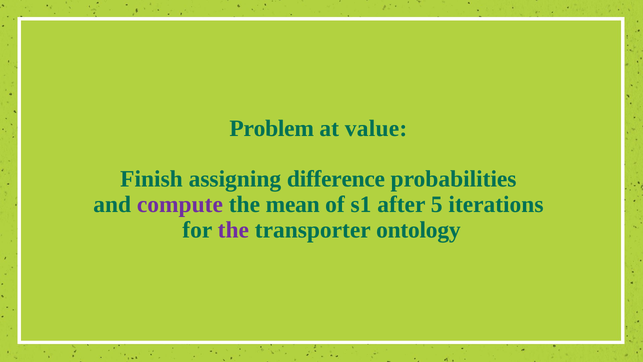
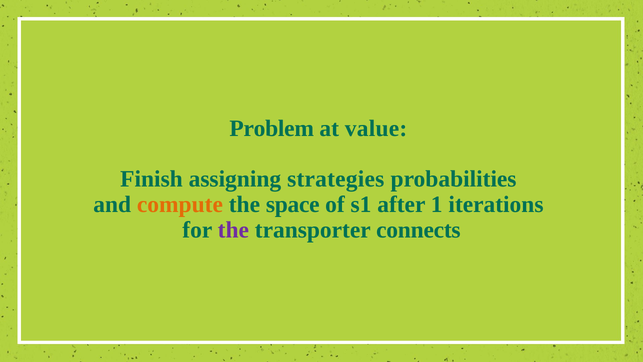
difference: difference -> strategies (336, 179)
compute colour: purple -> orange (180, 204)
mean: mean -> space (293, 204)
5: 5 -> 1 (437, 204)
ontology: ontology -> connects (418, 230)
